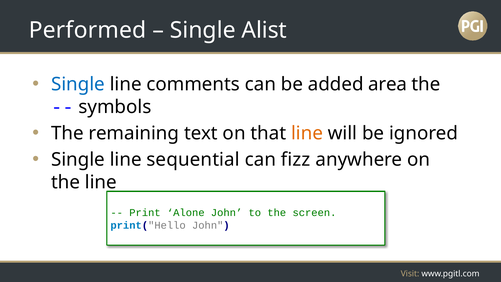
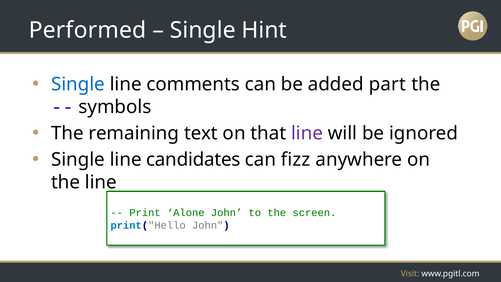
Alist: Alist -> Hint (264, 30)
area: area -> part (387, 84)
line colour: orange -> purple (307, 133)
sequential: sequential -> candidates (193, 159)
